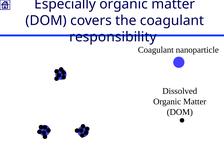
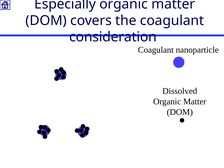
responsibility: responsibility -> consideration (113, 37)
